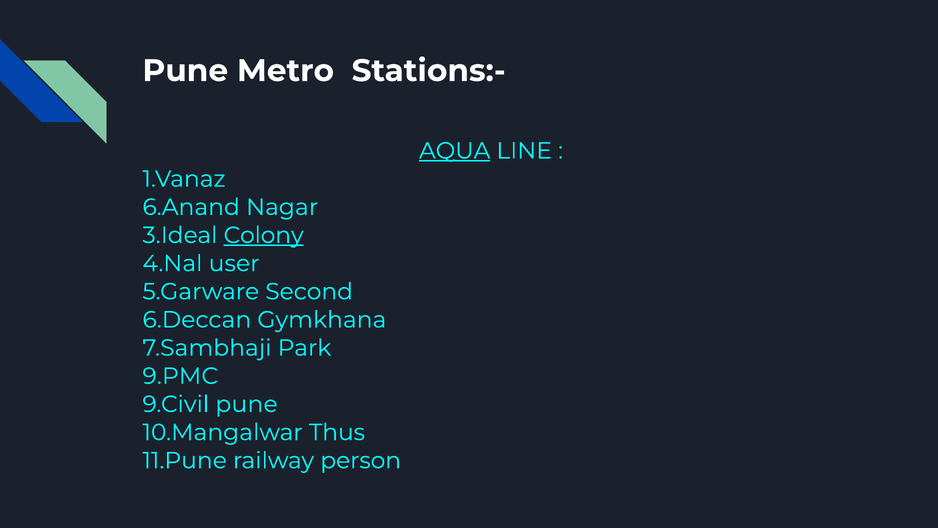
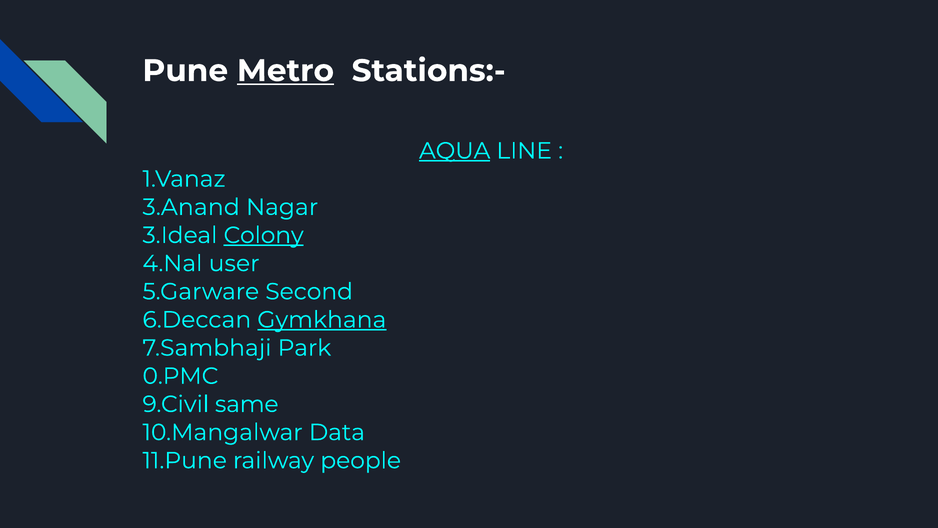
Metro underline: none -> present (285, 71)
6.Anand: 6.Anand -> 3.Anand (191, 207)
Gymkhana underline: none -> present (322, 320)
9.PMC: 9.PMC -> 0.PMC (180, 376)
9.Civil pune: pune -> same (247, 404)
Thus: Thus -> Data (337, 432)
person: person -> people (361, 460)
